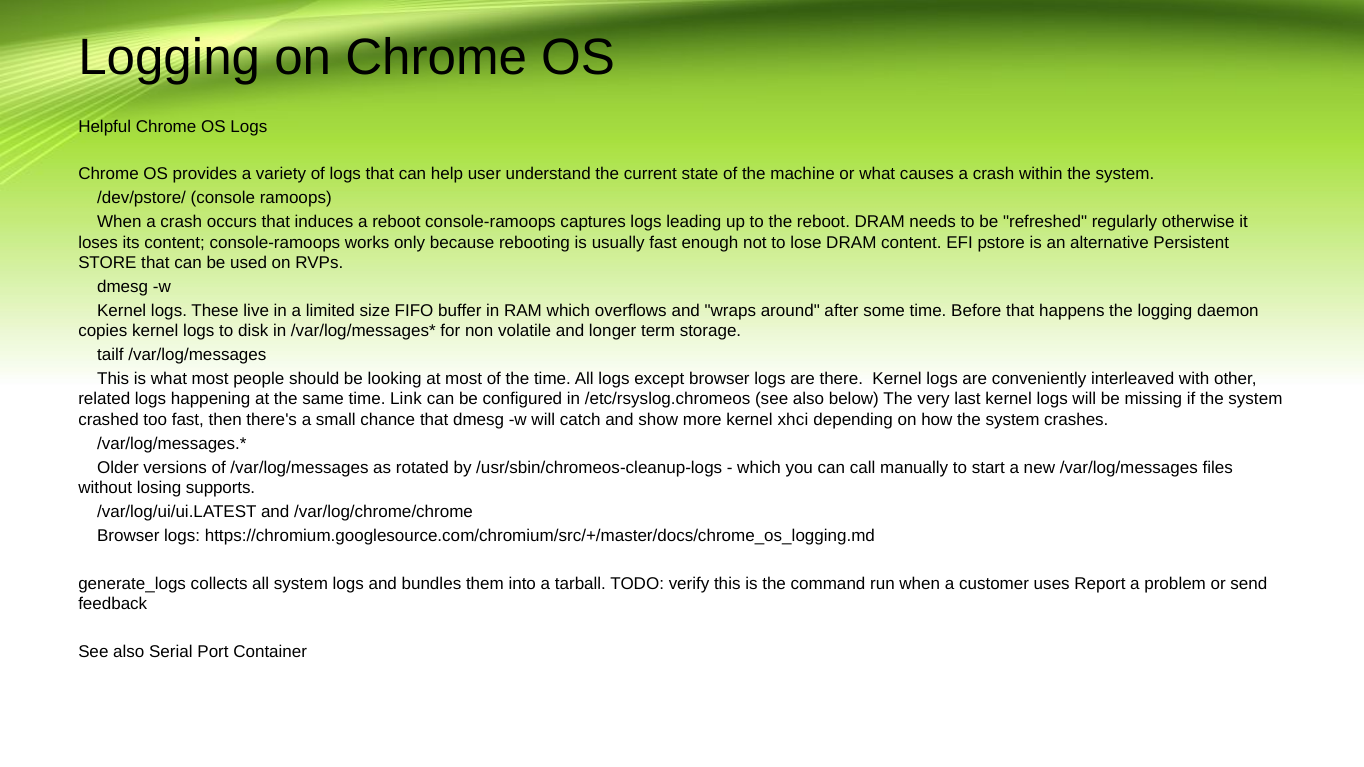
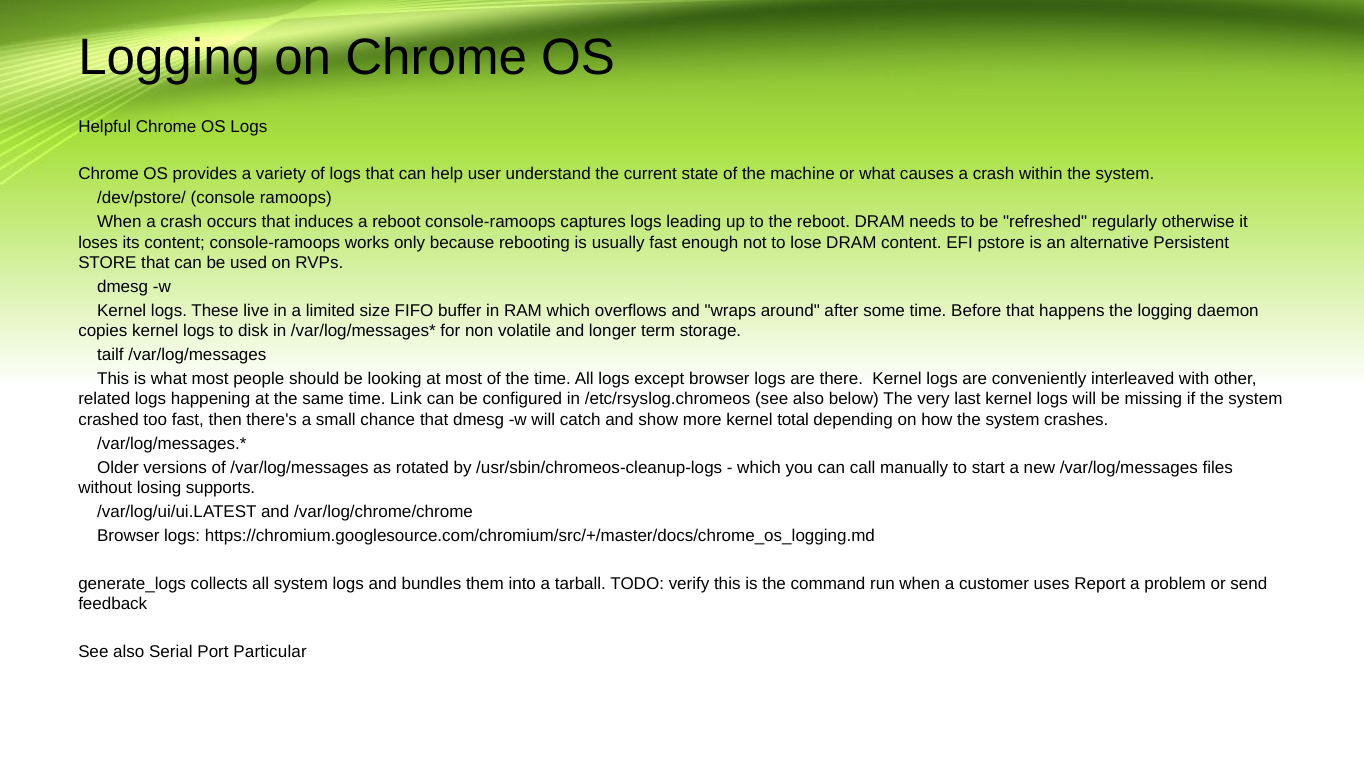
xhci: xhci -> total (793, 420)
Container: Container -> Particular (270, 652)
